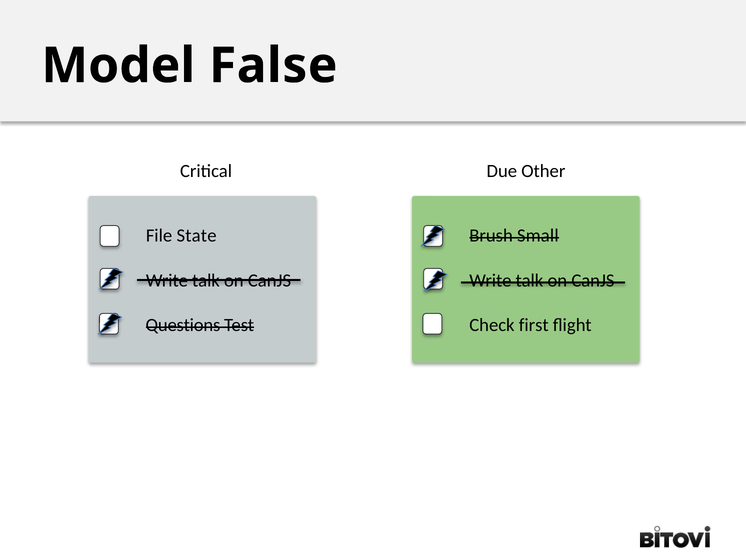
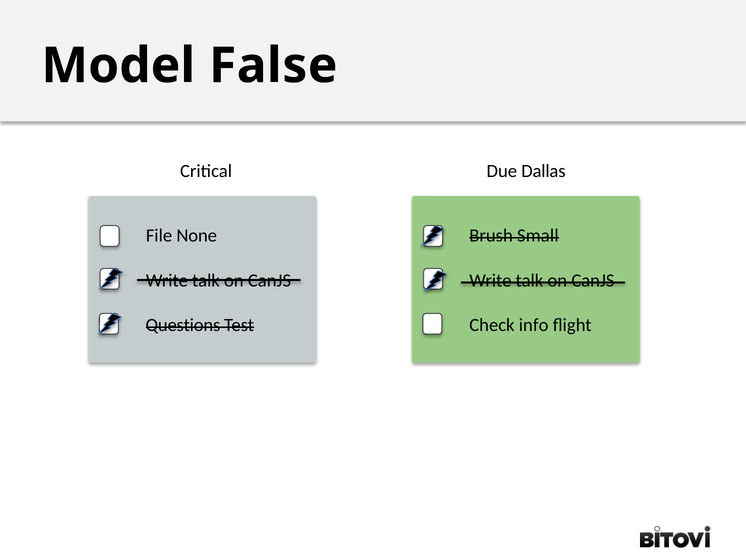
Other: Other -> Dallas (543, 171)
State: State -> None (197, 236)
first: first -> info (534, 325)
